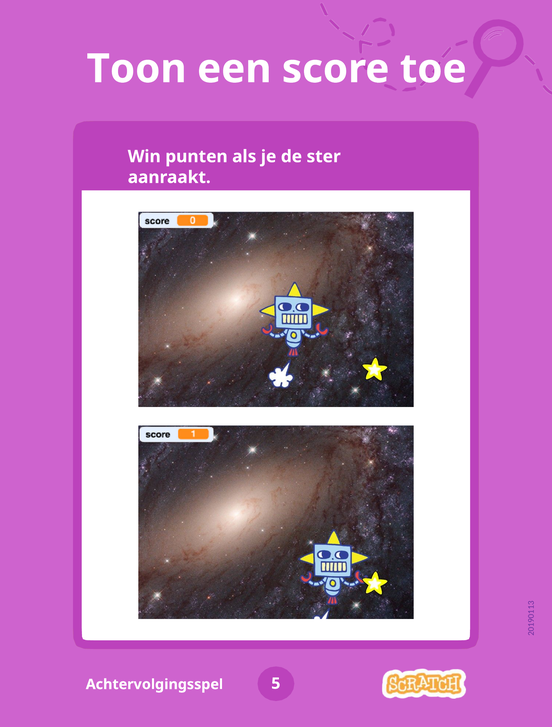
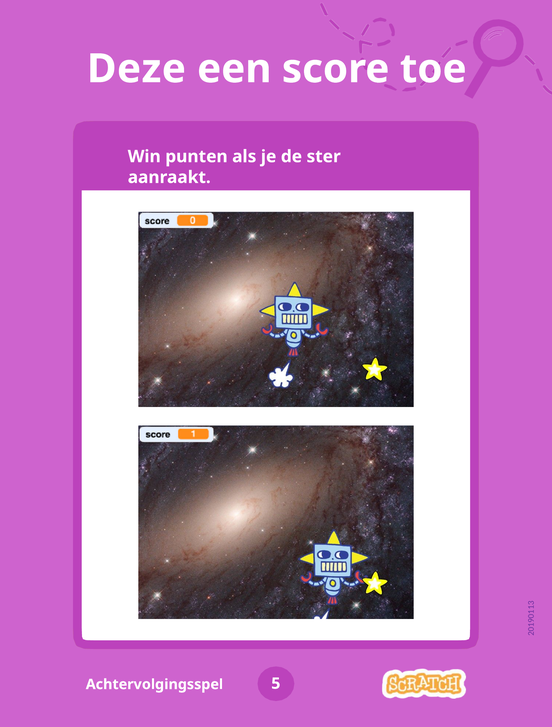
Toon: Toon -> Deze (136, 69)
